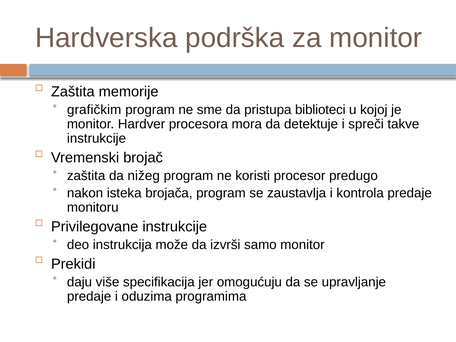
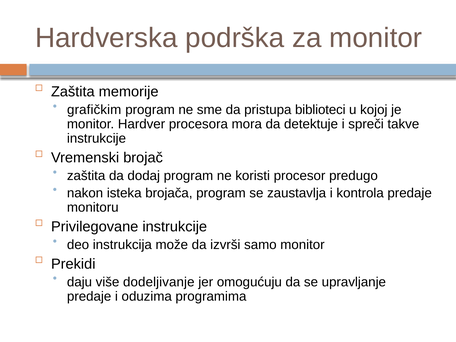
nižeg: nižeg -> dodaj (144, 176)
specifikacija: specifikacija -> dodeljivanje (159, 282)
